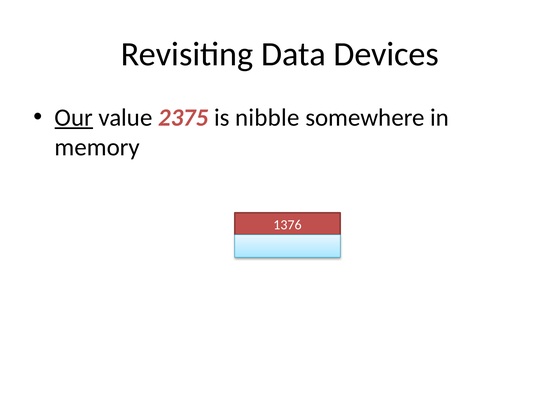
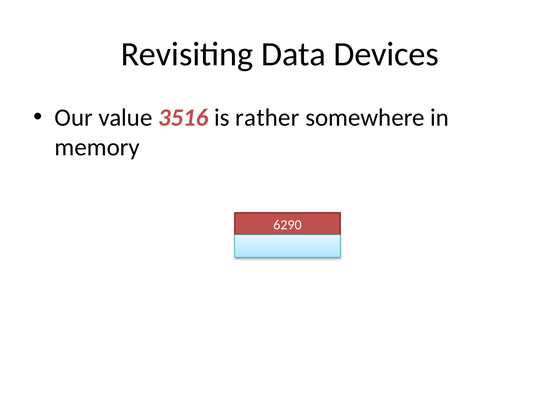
Our underline: present -> none (74, 117)
2375: 2375 -> 3516 (183, 117)
nibble: nibble -> rather (267, 117)
1376: 1376 -> 6290 (287, 225)
